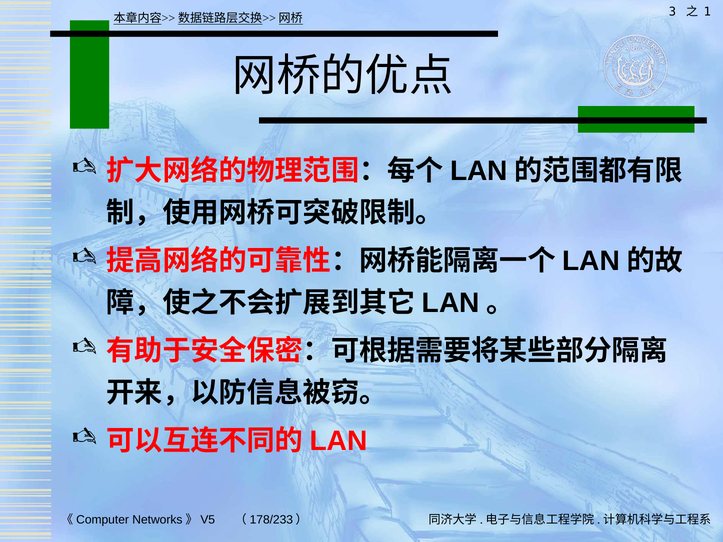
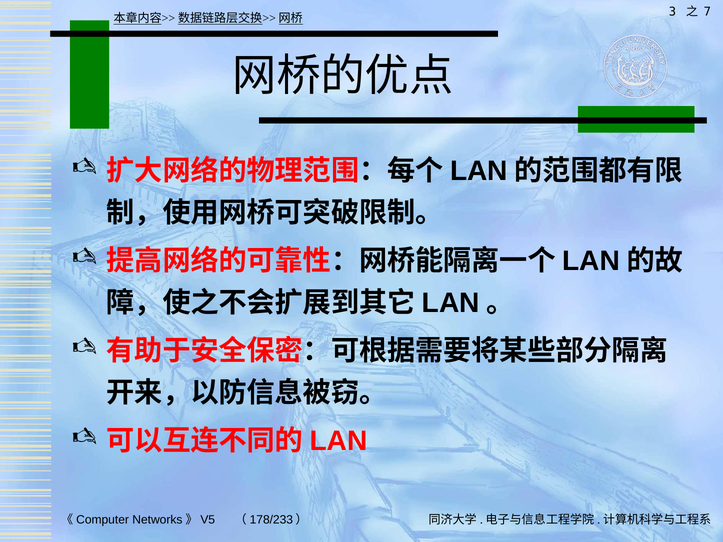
1: 1 -> 7 (707, 12)
